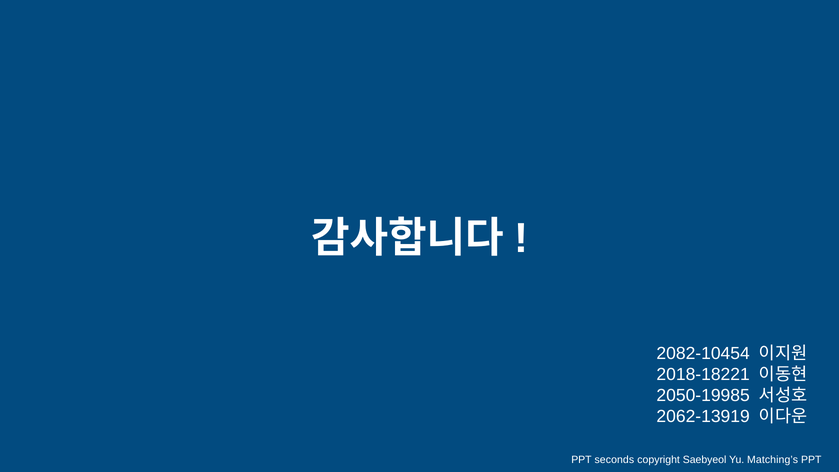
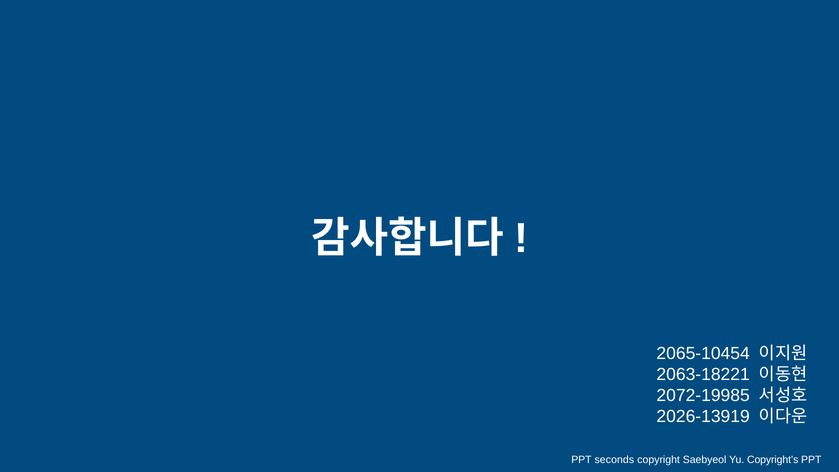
2082-10454: 2082-10454 -> 2065-10454 (703, 354)
2018-18221: 2018-18221 -> 2063-18221 (703, 375)
2050-19985: 2050-19985 -> 2072-19985 (703, 396)
2062-13919: 2062-13919 -> 2026-13919 (703, 417)
Matching’s: Matching’s -> Copyright’s (773, 460)
